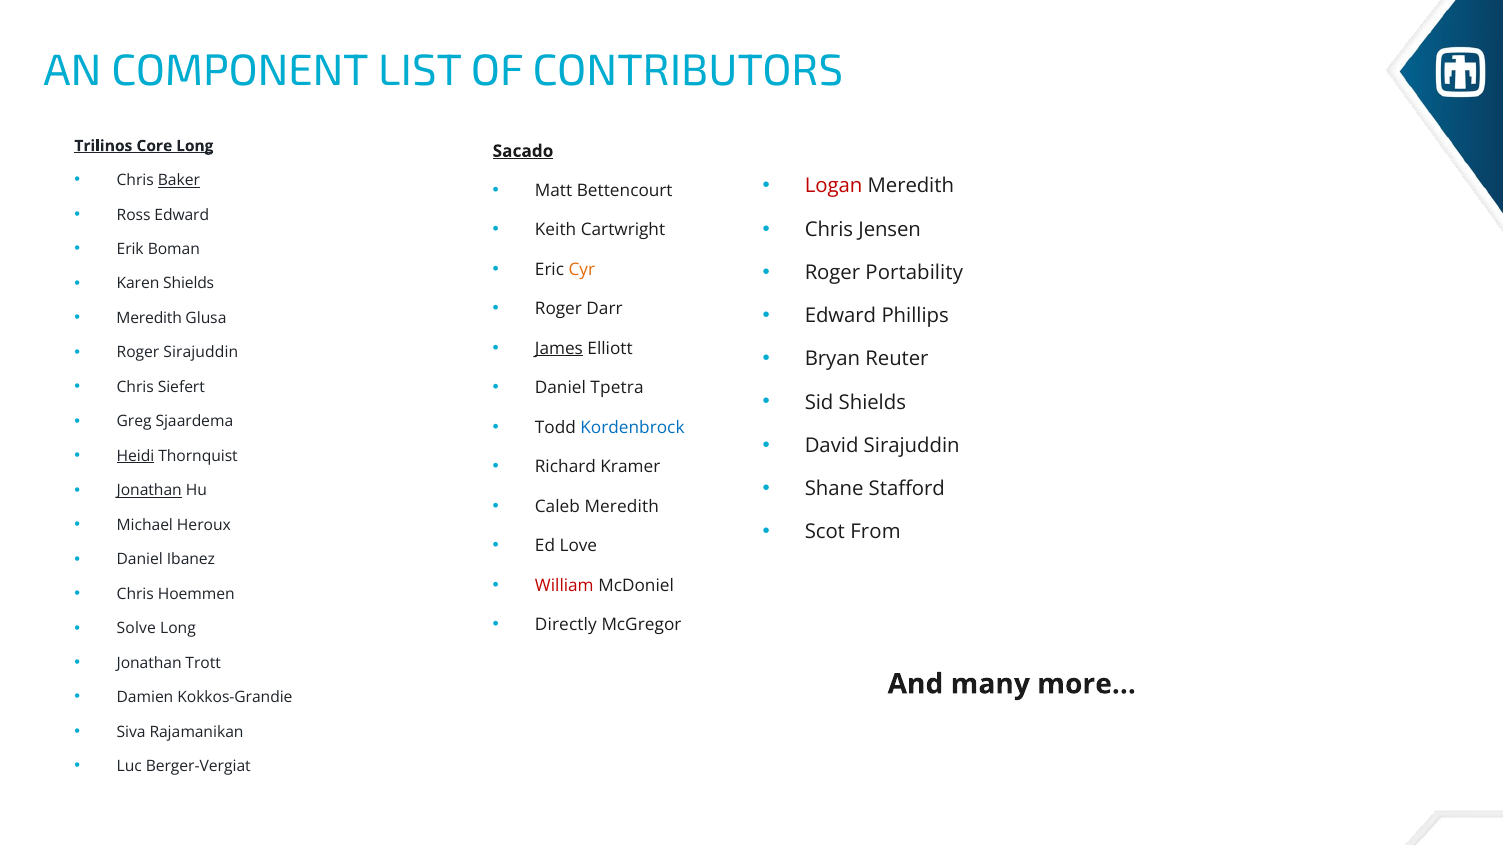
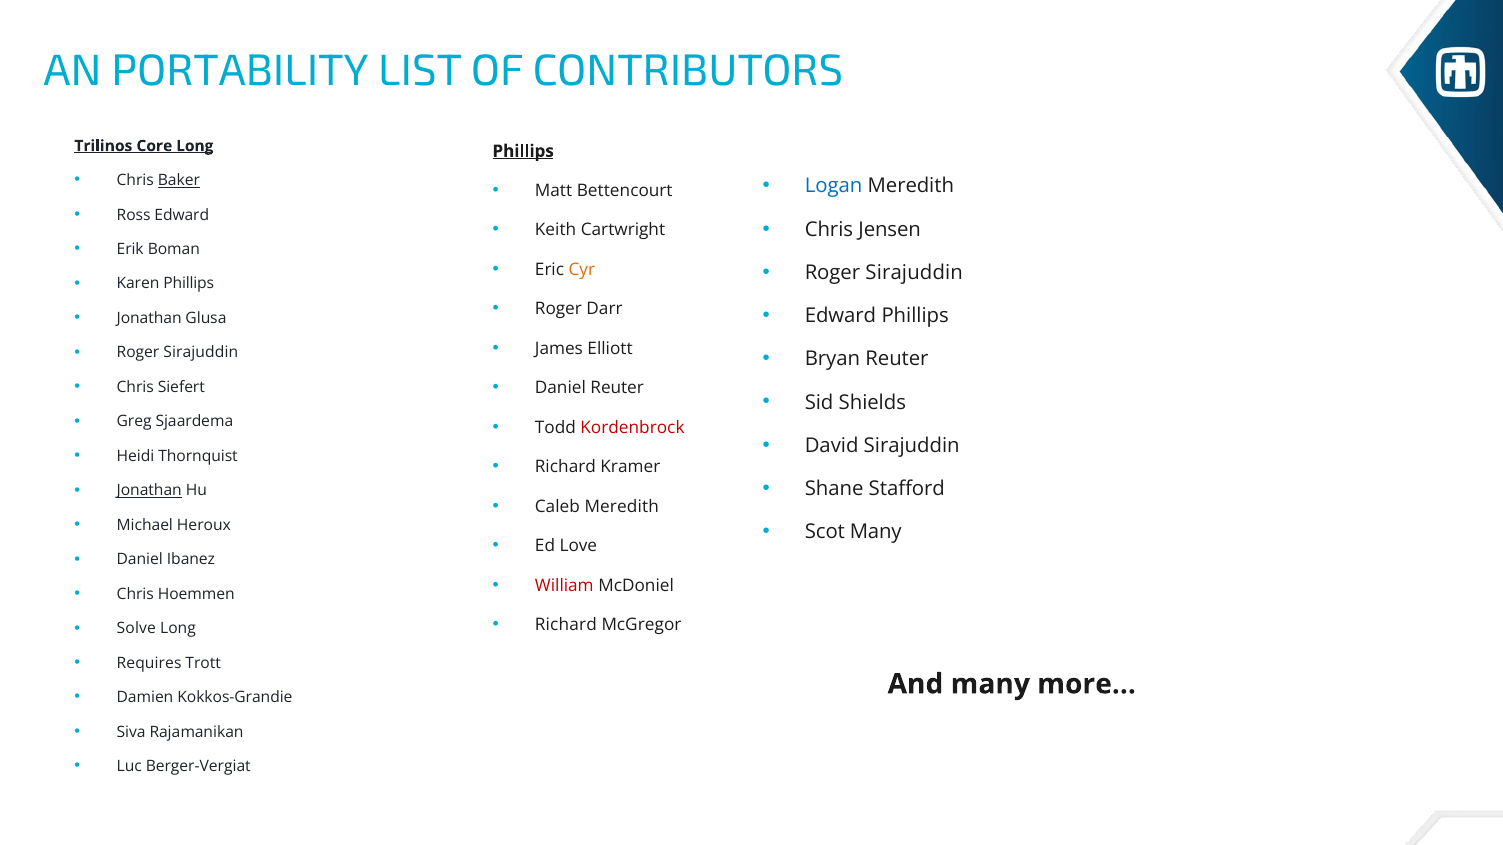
COMPONENT: COMPONENT -> PORTABILITY (240, 71)
Sacado: Sacado -> Phillips (523, 151)
Logan colour: red -> blue (834, 186)
Portability: Portability -> Sirajuddin (914, 273)
Karen Shields: Shields -> Phillips (189, 284)
Meredith: Meredith -> Jonathan (149, 318)
James underline: present -> none (559, 349)
Daniel Tpetra: Tpetra -> Reuter (617, 388)
Kordenbrock colour: blue -> red (632, 428)
Heidi underline: present -> none (135, 456)
Scot From: From -> Many (876, 532)
Directly: Directly -> Richard (566, 625)
Jonathan: Jonathan -> Requires (149, 663)
